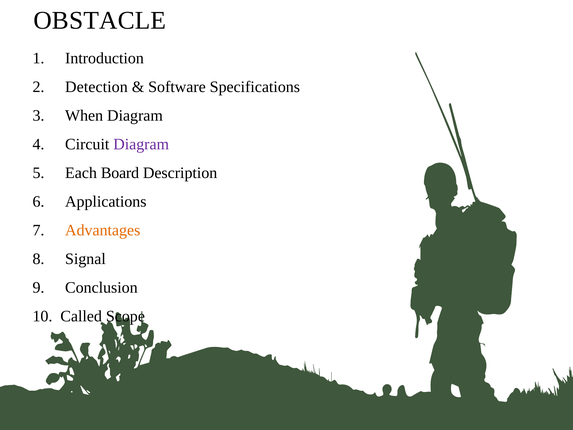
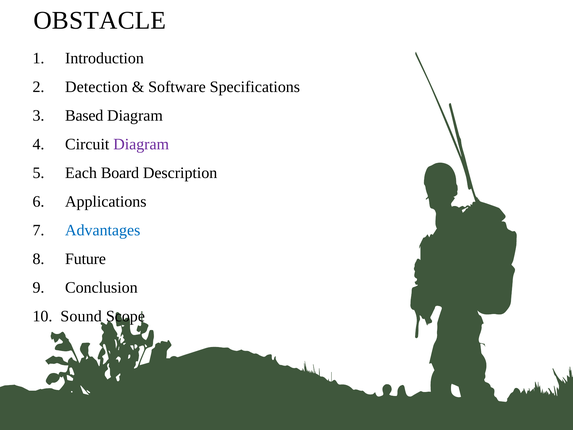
When: When -> Based (84, 116)
Advantages colour: orange -> blue (103, 230)
Signal: Signal -> Future (86, 259)
Called: Called -> Sound (81, 316)
